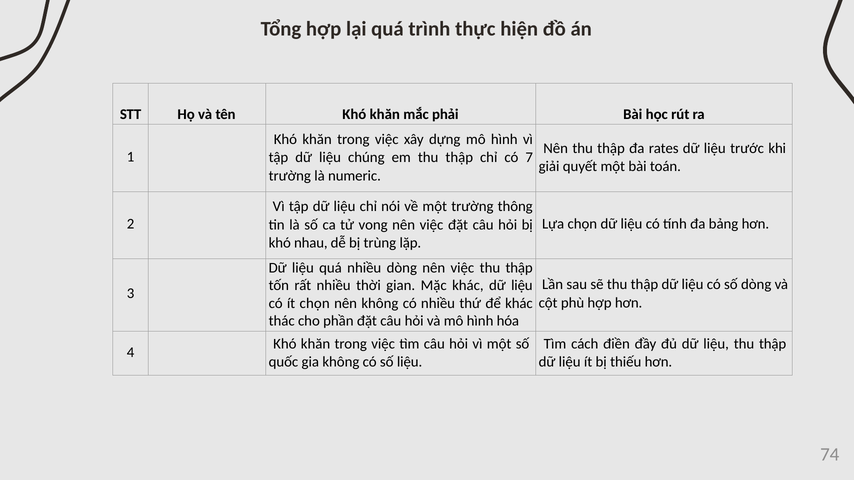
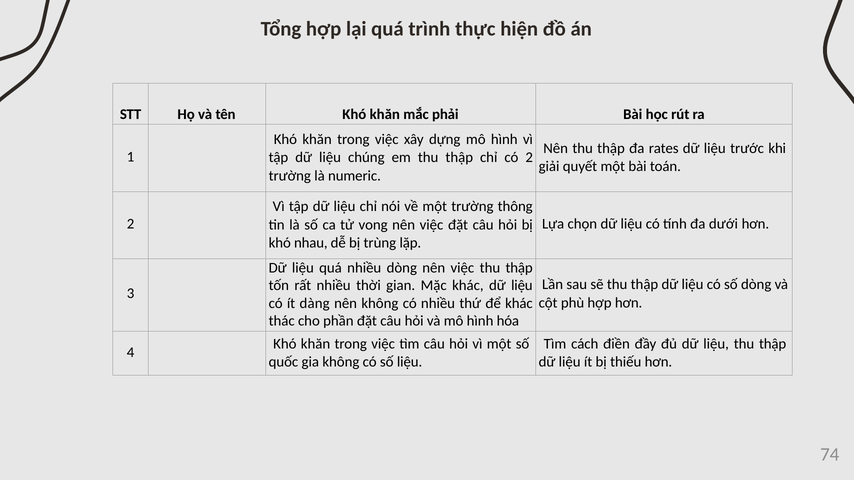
có 7: 7 -> 2 (529, 158)
bảng: bảng -> dưới (723, 224)
ít chọn: chọn -> dàng (315, 304)
